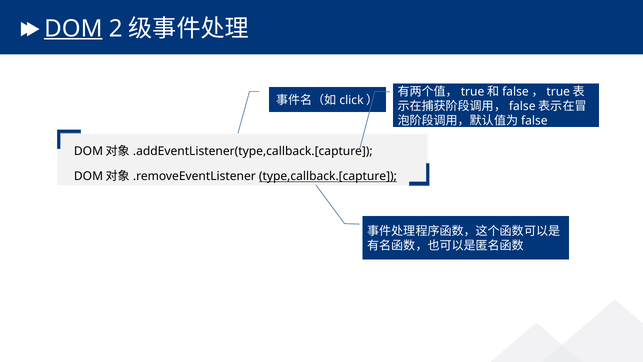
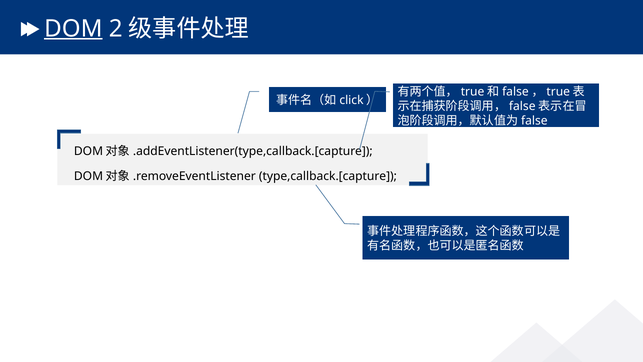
type,callback.[capture underline: present -> none (328, 176)
